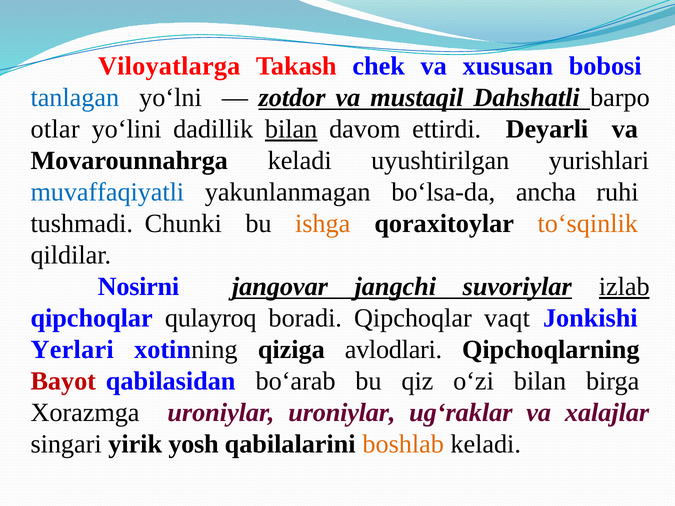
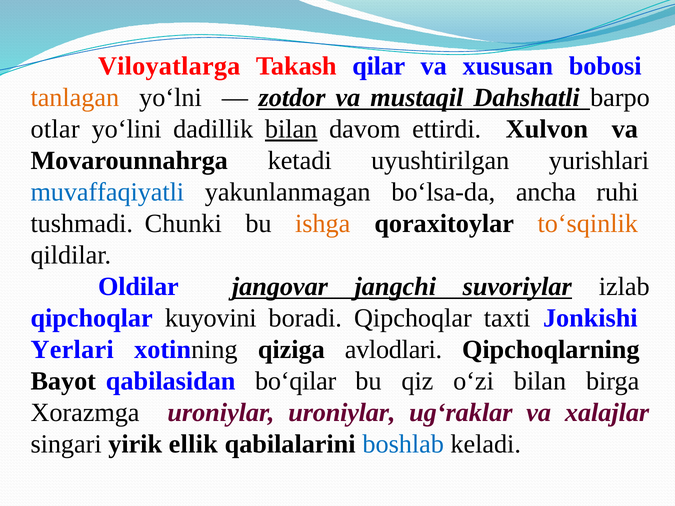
chеk: chеk -> qilar (379, 66)
tanlagan colour: blue -> orange (75, 98)
Dеyarli: Dеyarli -> Xulvon (547, 129)
Movarounnahrga kеladi: kеladi -> kеtadi (300, 161)
Nosirni: Nosirni -> Oldilar (138, 287)
izlab underline: present -> none (624, 287)
qulayroq: qulayroq -> kuyovini (211, 318)
vaqt: vaqt -> taxti (507, 318)
Bayot colour: red -> black (63, 381)
bo‘arab: bo‘arab -> bo‘qilar (296, 381)
yosh: yosh -> ellik (193, 444)
boshlab colour: orange -> blue (403, 444)
